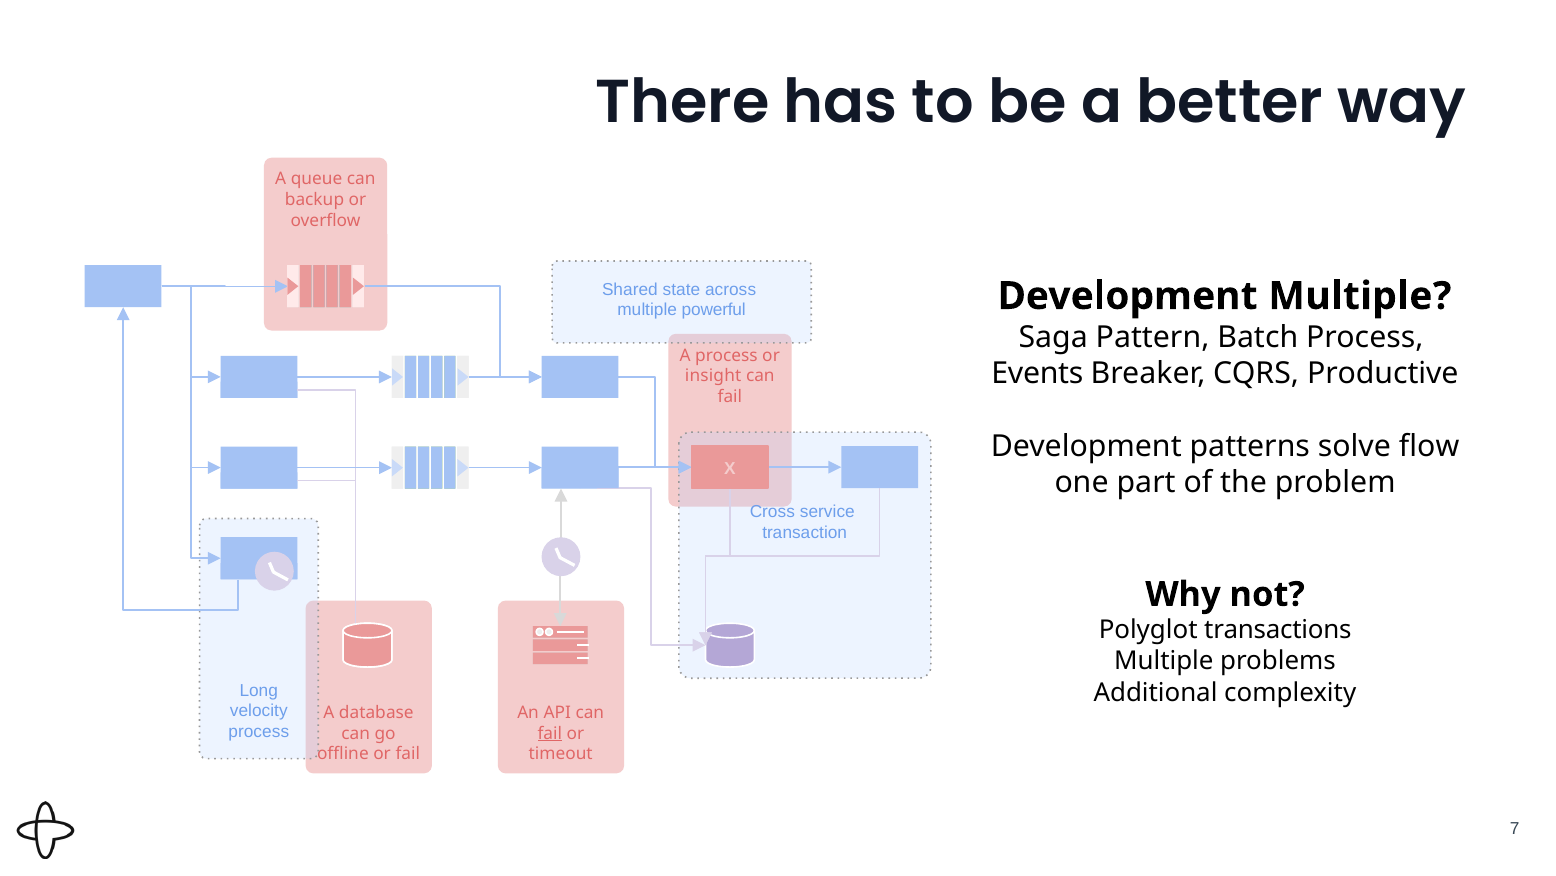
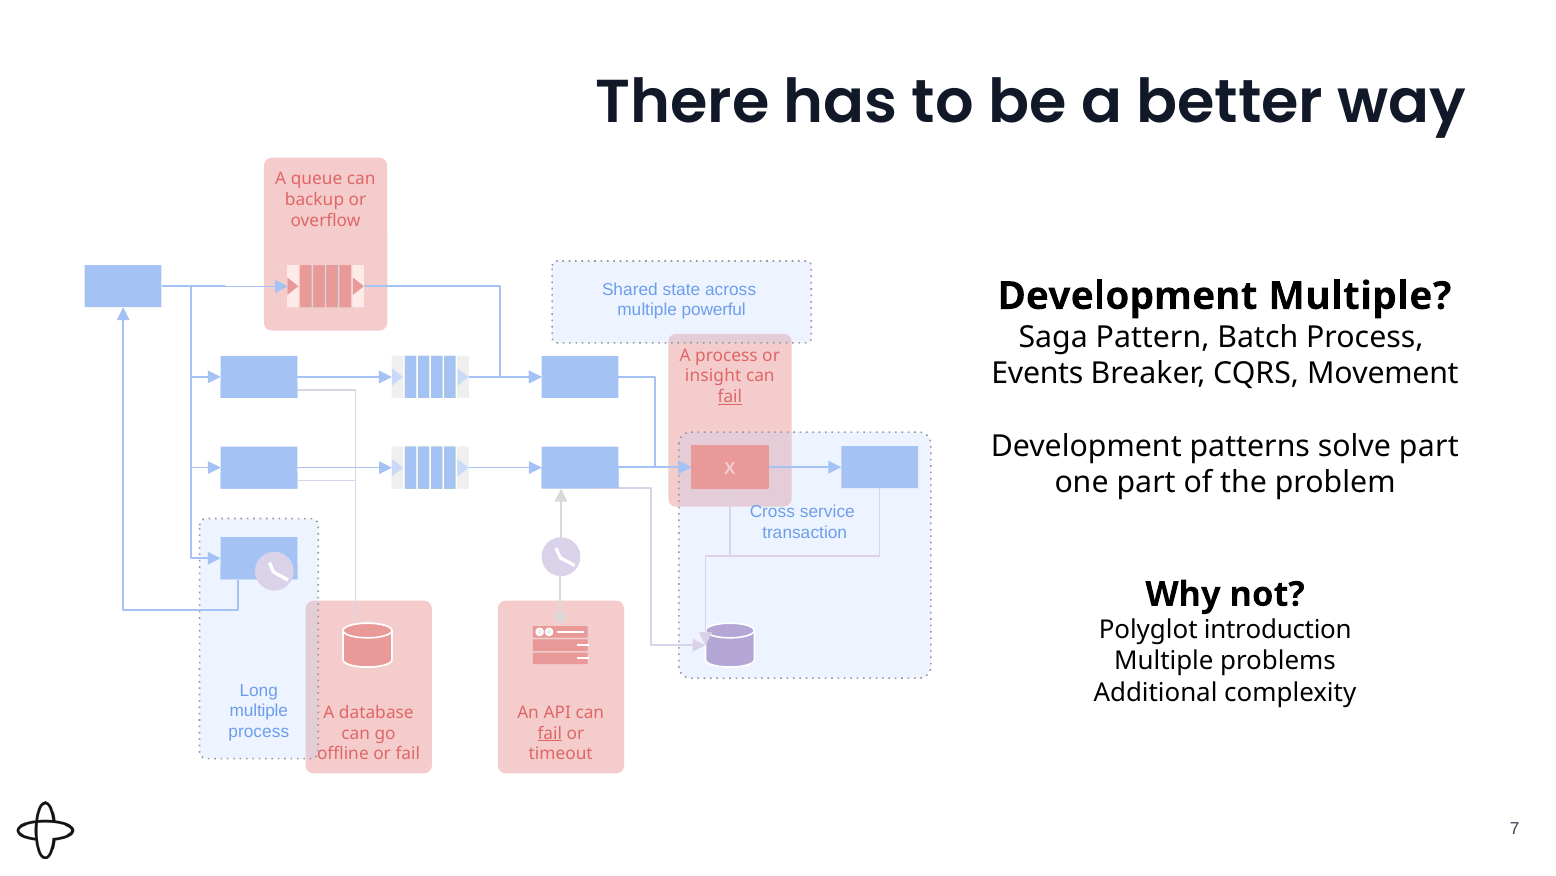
Productive: Productive -> Movement (1383, 373)
fail underline: none -> present (730, 396)
solve flow: flow -> part (1429, 446)
transactions: transactions -> introduction (1278, 630)
velocity: velocity -> multiple (259, 711)
